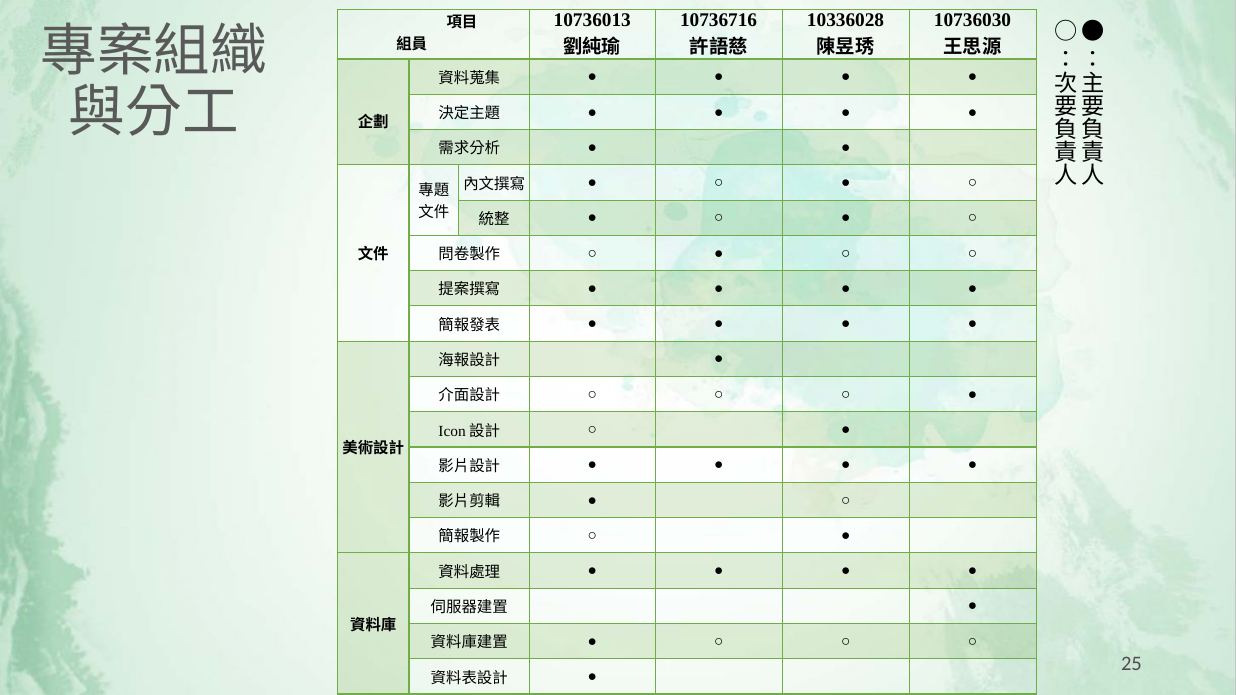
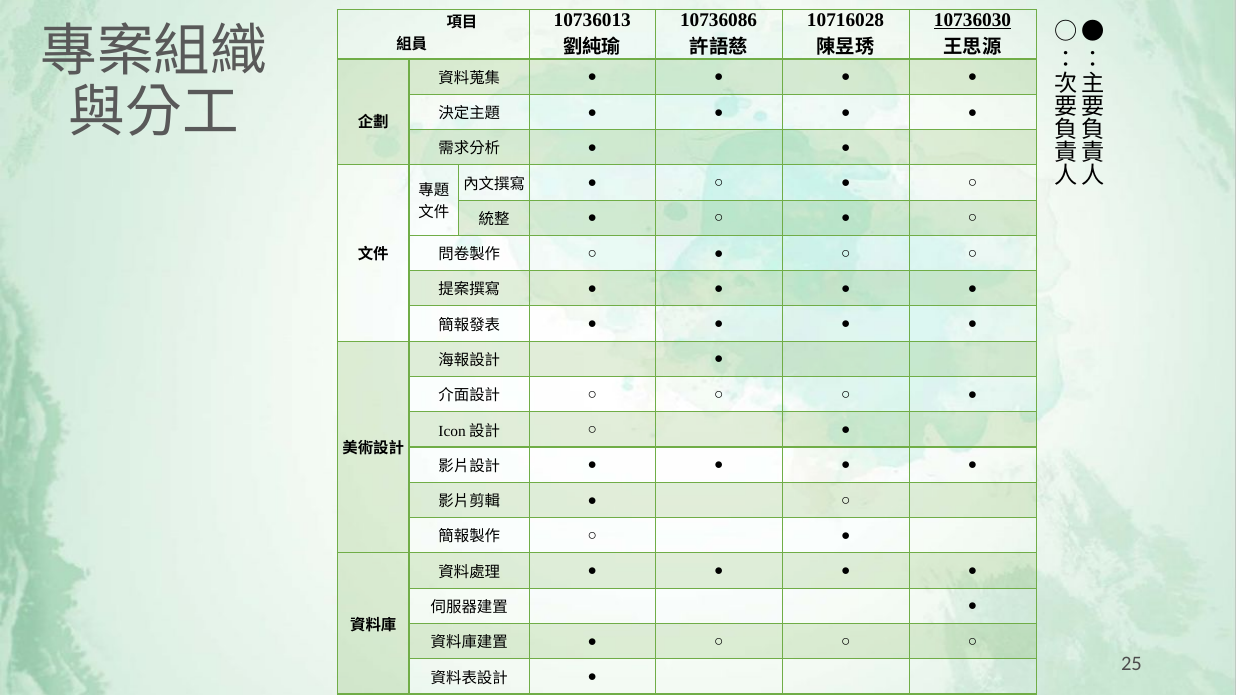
10736716: 10736716 -> 10736086 (719, 20)
10336028: 10336028 -> 10716028 (846, 20)
10736030 underline: none -> present (973, 20)
